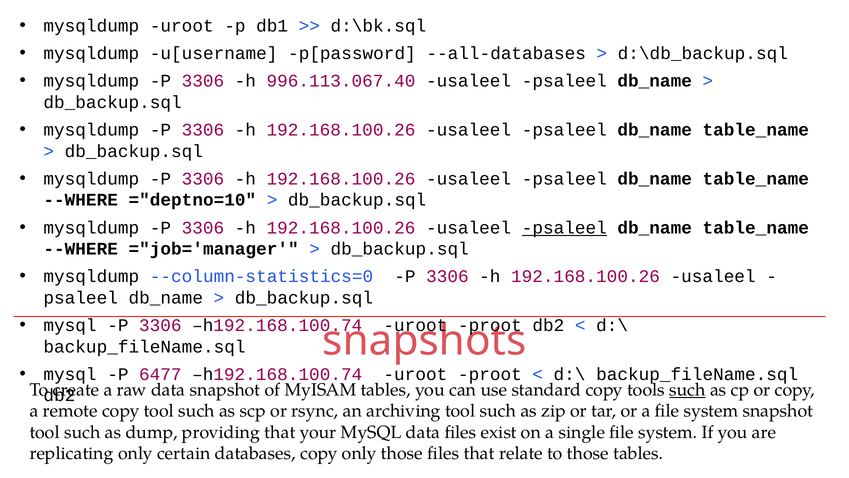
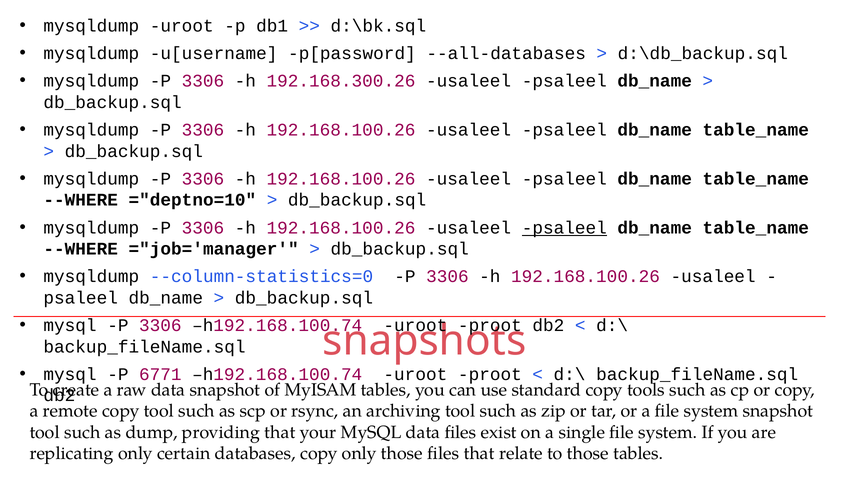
996.113.067.40: 996.113.067.40 -> 192.168.300.26 (341, 81)
6477: 6477 -> 6771 (160, 374)
such underline: present -> none (687, 389)
